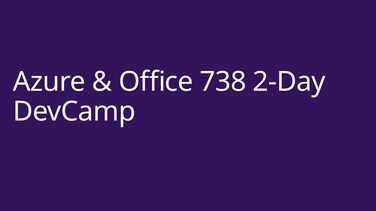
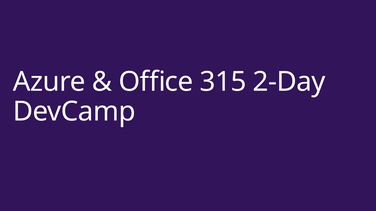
738: 738 -> 315 (223, 82)
